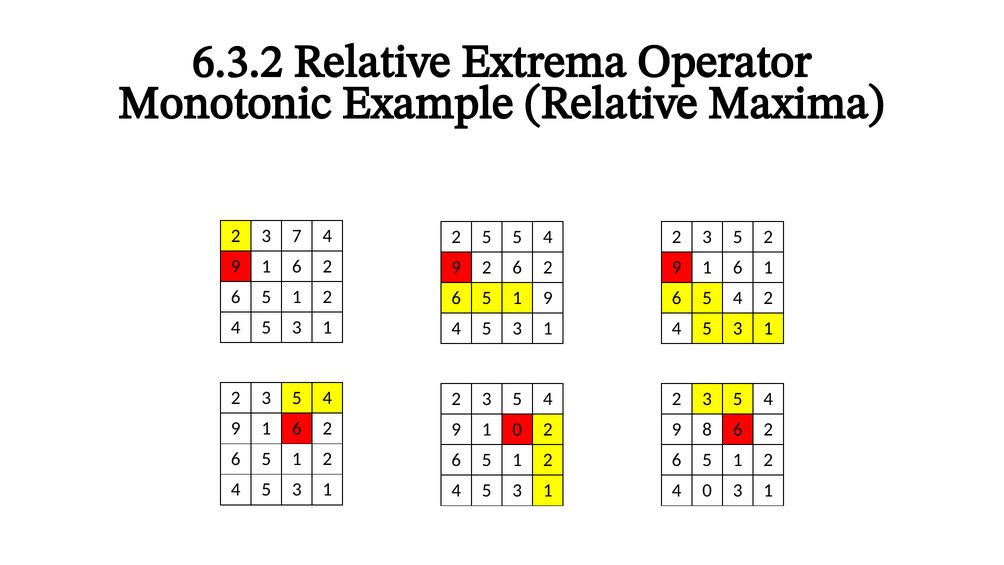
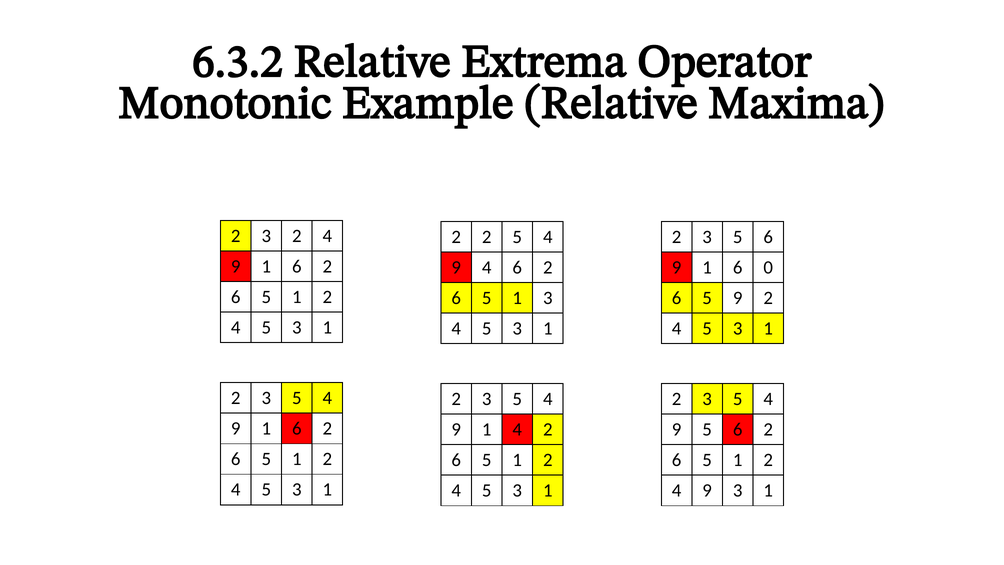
3 7: 7 -> 2 (297, 236)
2 5: 5 -> 2 (487, 237)
3 5 2: 2 -> 6 (768, 237)
9 2: 2 -> 4 (487, 267)
6 1: 1 -> 0 (768, 267)
1 9: 9 -> 3 (548, 298)
6 5 4: 4 -> 9 (738, 298)
1 0: 0 -> 4 (517, 429)
9 8: 8 -> 5 (707, 429)
0: 0 -> 9 (707, 490)
